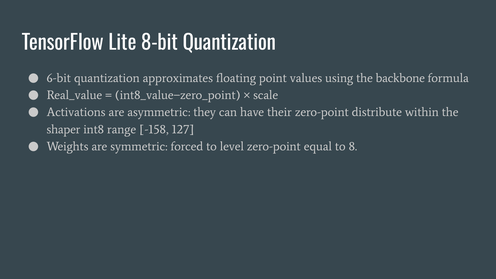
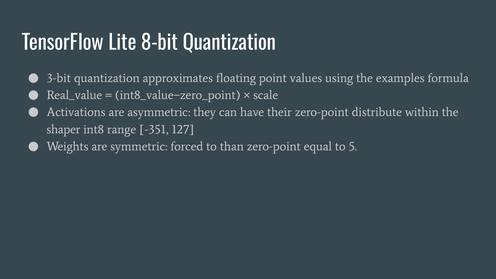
6-bit: 6-bit -> 3-bit (59, 78)
backbone: backbone -> examples (400, 78)
-158: -158 -> -351 (154, 129)
level: level -> than (232, 146)
8: 8 -> 5 (353, 146)
